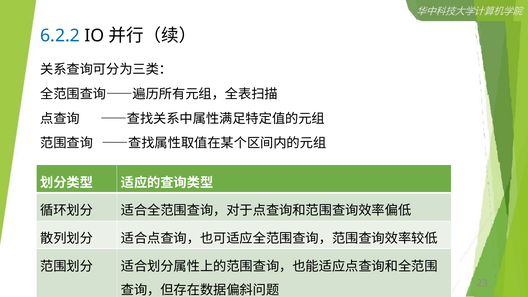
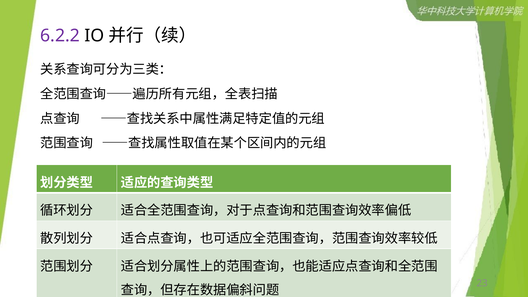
6.2.2 colour: blue -> purple (60, 36)
